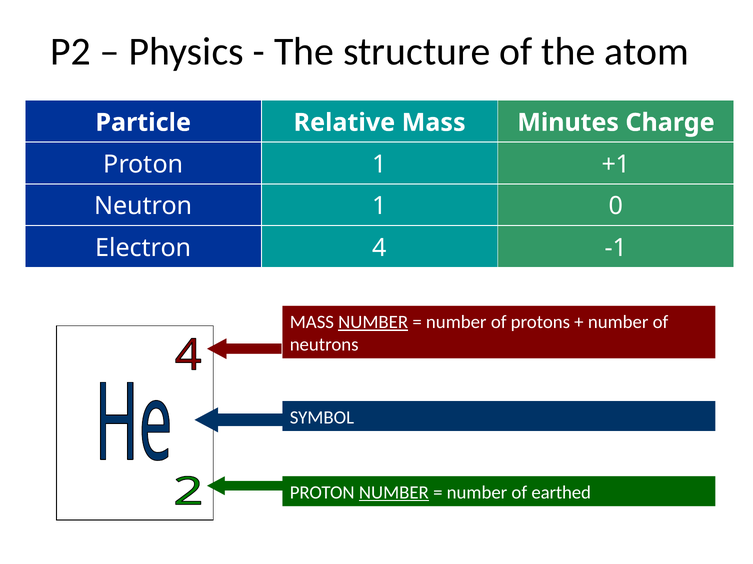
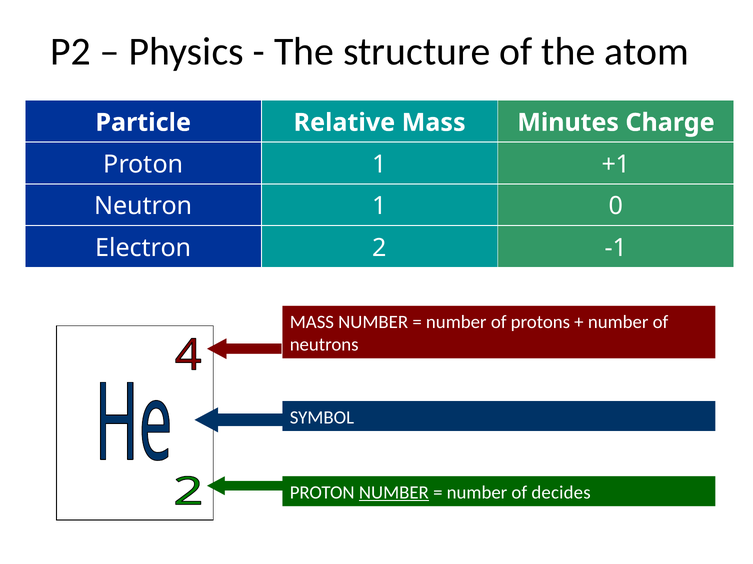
4: 4 -> 2 (380, 248)
NUMBER underline: present -> none (373, 323)
earthed: earthed -> decides (561, 493)
